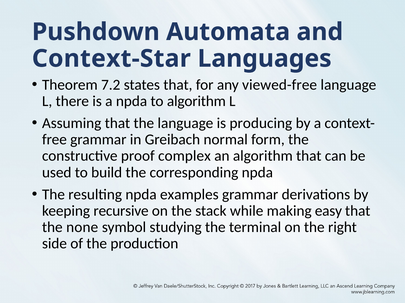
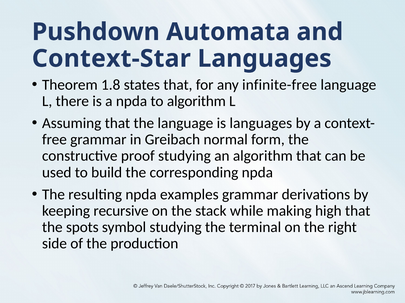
7.2: 7.2 -> 1.8 (111, 85)
viewed-free: viewed-free -> infinite-free (280, 85)
is producing: producing -> languages (261, 124)
proof complex: complex -> studying (184, 156)
easy: easy -> high (328, 211)
none: none -> spots (82, 228)
